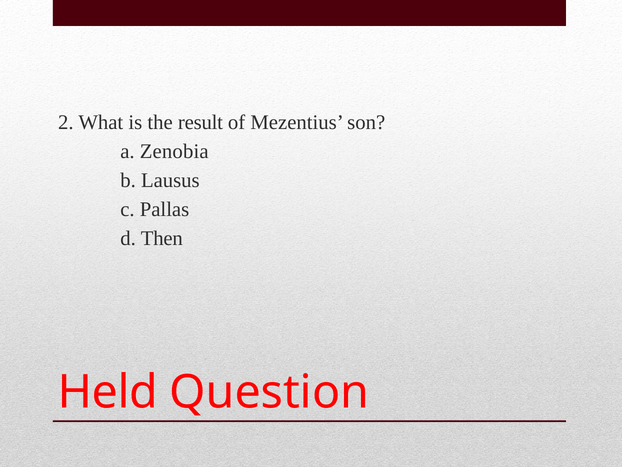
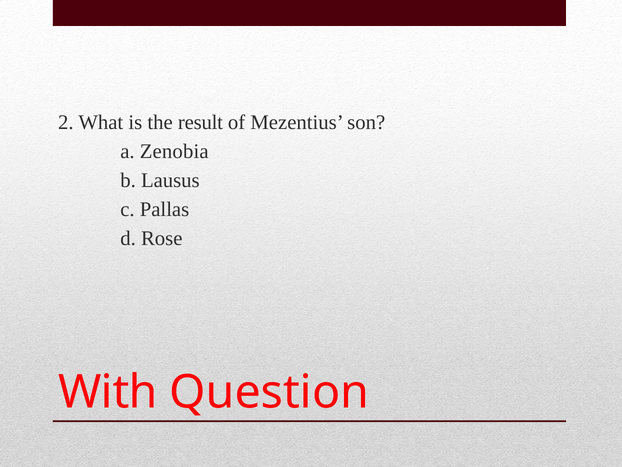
Then: Then -> Rose (162, 238)
Held: Held -> With (108, 392)
